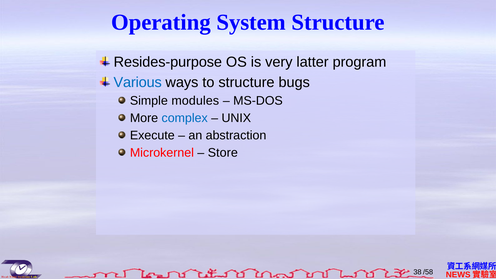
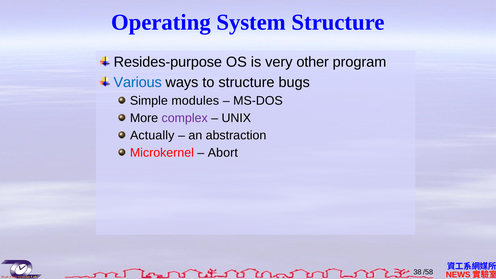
latter: latter -> other (313, 62)
complex colour: blue -> purple (185, 118)
Execute: Execute -> Actually (152, 135)
Store: Store -> Abort (223, 153)
